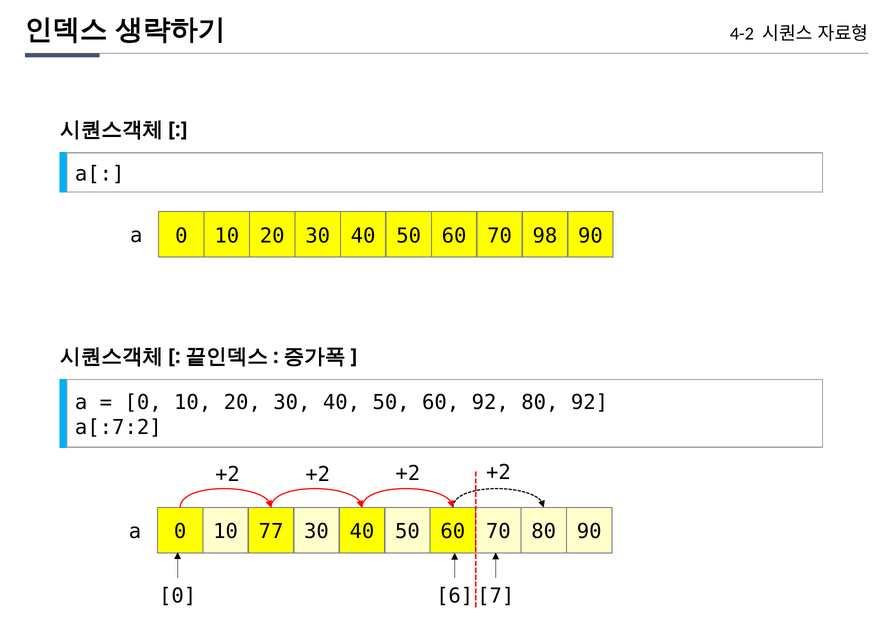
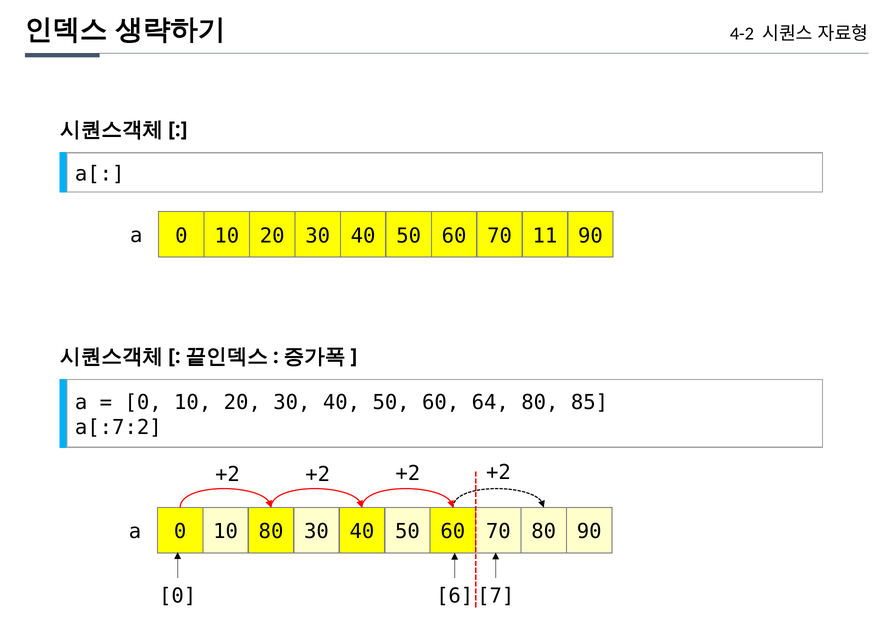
98: 98 -> 11 (545, 236)
60 92: 92 -> 64 (490, 403)
80 92: 92 -> 85 (589, 403)
10 77: 77 -> 80 (271, 532)
